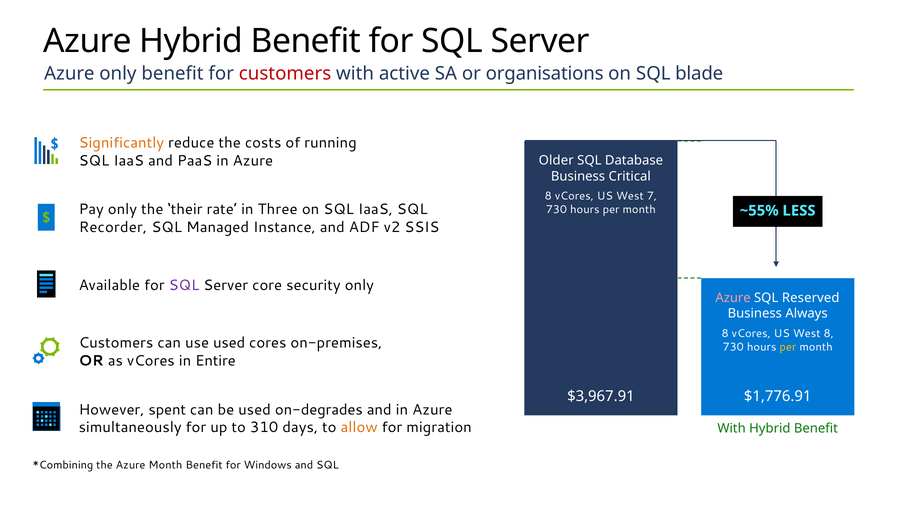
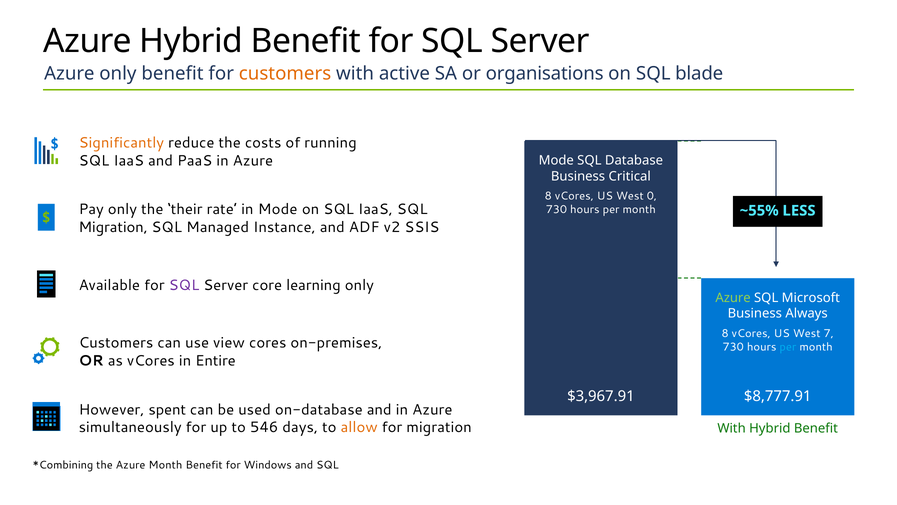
customers colour: red -> orange (285, 73)
Older: Older -> Mode (556, 160)
7: 7 -> 0 (652, 196)
in Three: Three -> Mode (278, 209)
Recorder: Recorder -> Migration (113, 227)
security: security -> learning (313, 285)
Azure colour: pink -> light green (733, 297)
Reserved: Reserved -> Microsoft (811, 297)
West 8: 8 -> 7 (829, 333)
use used: used -> view (229, 343)
per colour: yellow -> light blue (788, 347)
$1,776.91: $1,776.91 -> $8,777.91 (778, 396)
on-degrades: on-degrades -> on-database (319, 409)
310: 310 -> 546 (264, 427)
